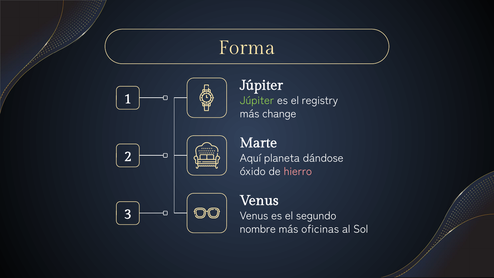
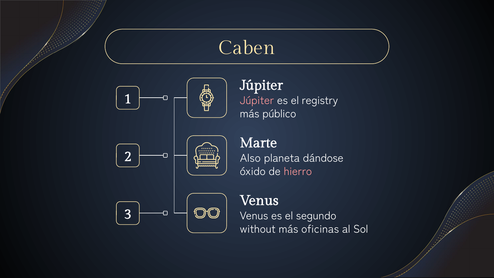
Forma: Forma -> Caben (247, 48)
Júpiter colour: light green -> pink (257, 101)
change: change -> público (279, 114)
Aquí: Aquí -> Also (250, 158)
nombre: nombre -> without (258, 229)
